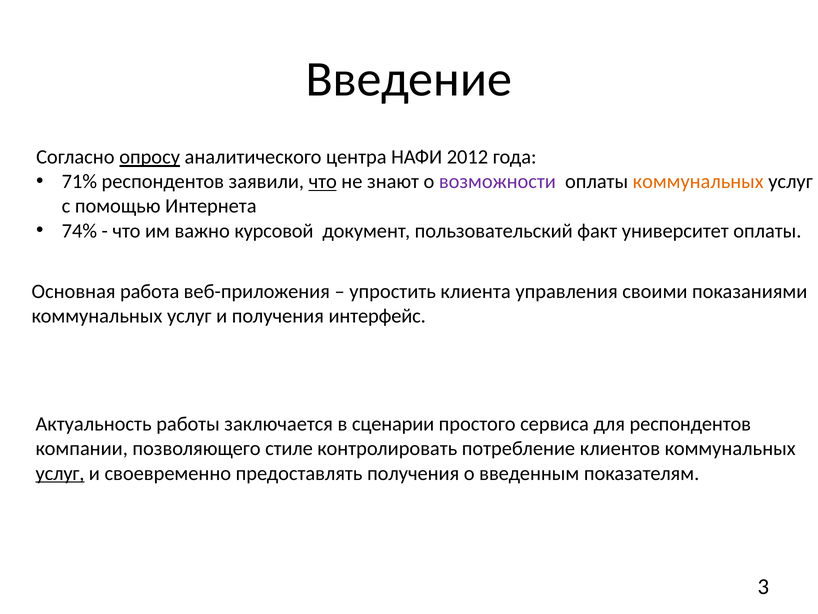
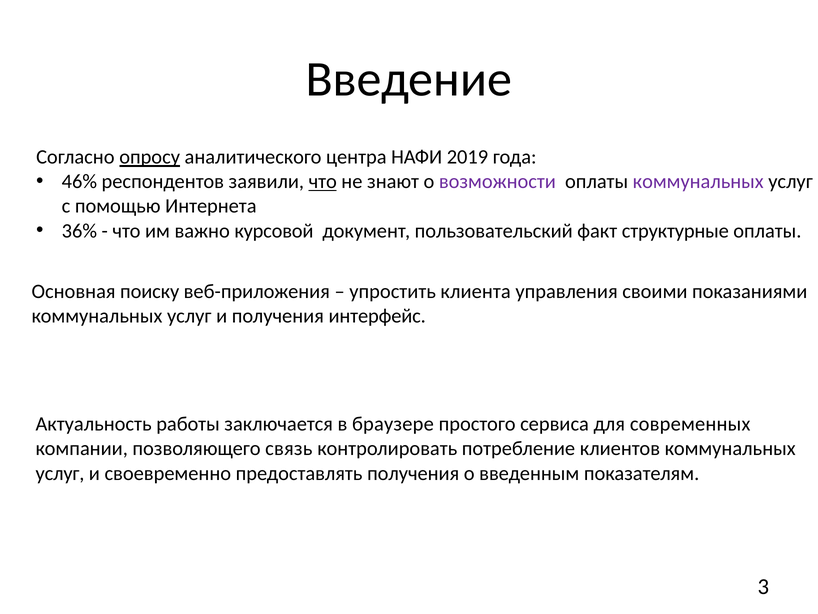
2012: 2012 -> 2019 (467, 157)
71%: 71% -> 46% (79, 181)
коммунальных colour: orange -> purple (698, 181)
74%: 74% -> 36% (79, 231)
университет: университет -> структурные (675, 231)
работа: работа -> поиску (150, 291)
сценарии: сценарии -> браузере (393, 424)
для респондентов: респондентов -> современных (690, 424)
стиле: стиле -> связь (289, 448)
услуг underline: present -> none (60, 473)
